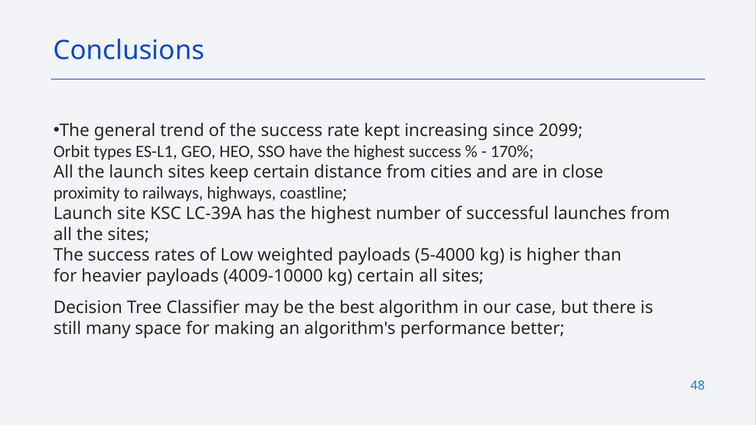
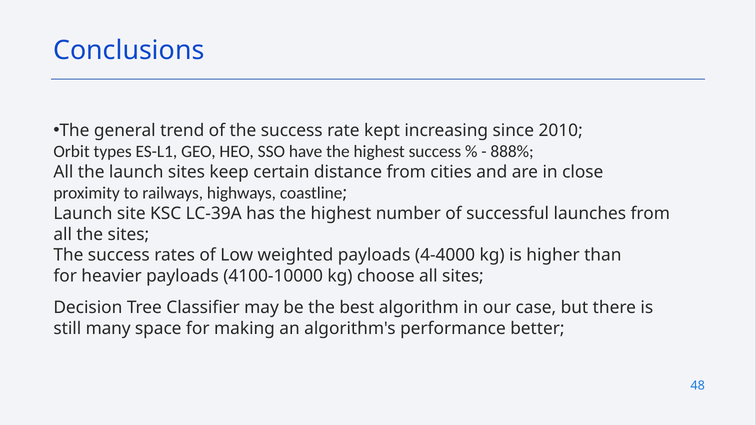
2099: 2099 -> 2010 (561, 131)
170%: 170% -> 888% (512, 151)
5-4000: 5-4000 -> 4-4000 (445, 255)
4009-10000: 4009-10000 -> 4100-10000 (273, 276)
kg certain: certain -> choose (386, 276)
